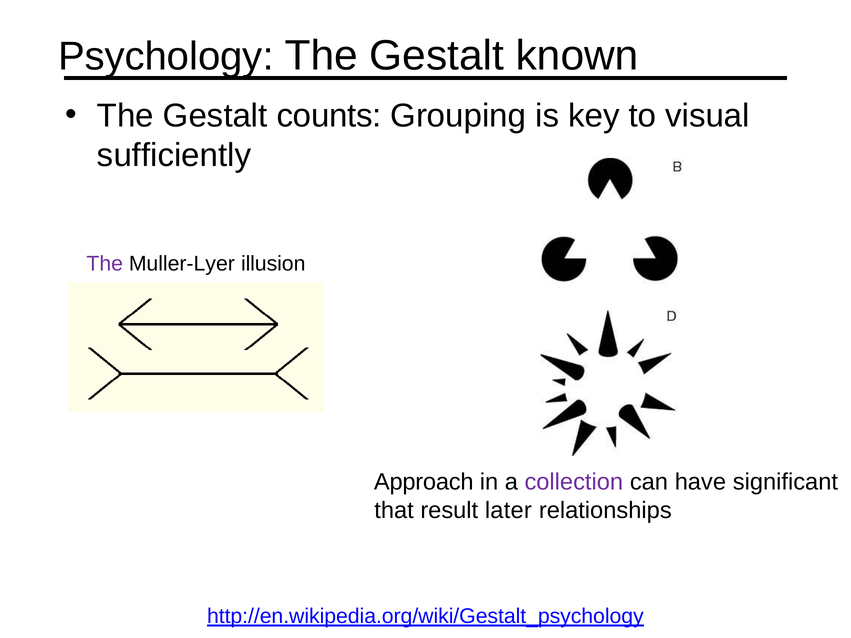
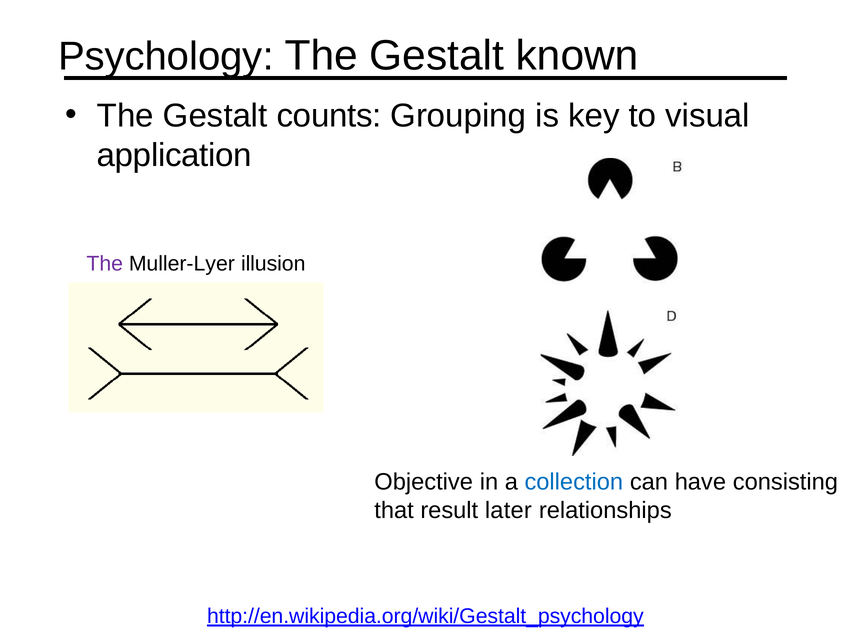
sufficiently: sufficiently -> application (174, 155)
Approach: Approach -> Objective (424, 482)
collection colour: purple -> blue (574, 482)
significant: significant -> consisting (785, 482)
